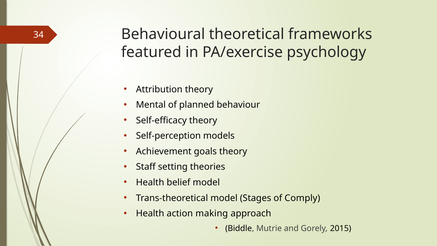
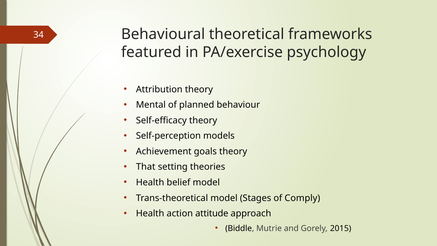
Staff: Staff -> That (146, 167)
making: making -> attitude (212, 213)
